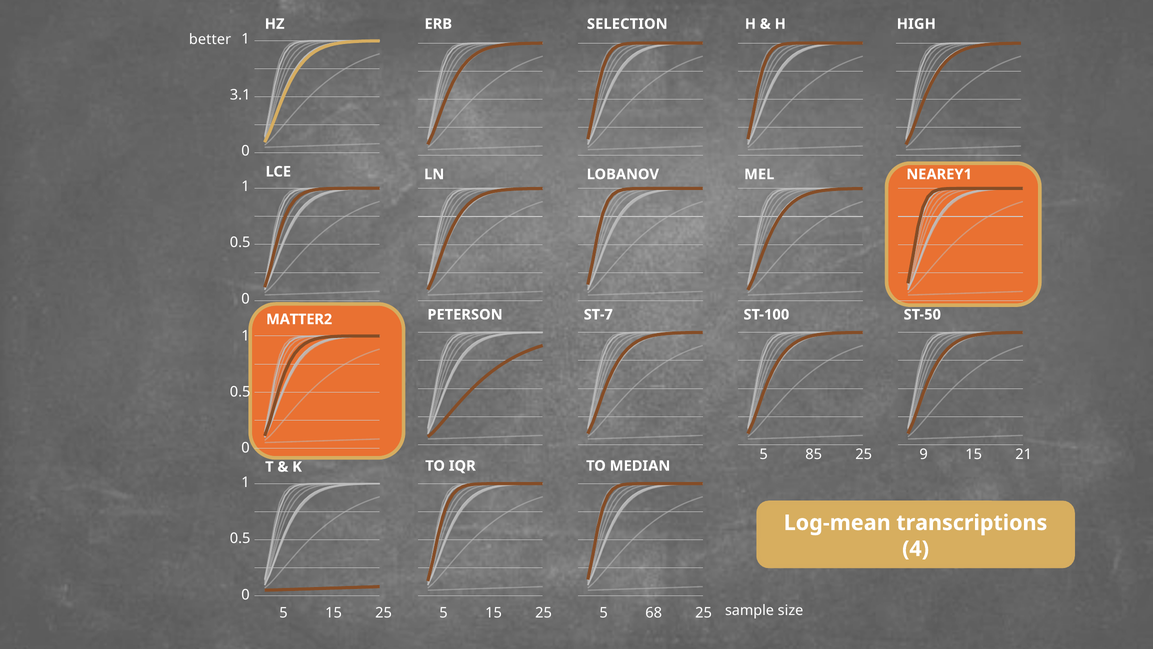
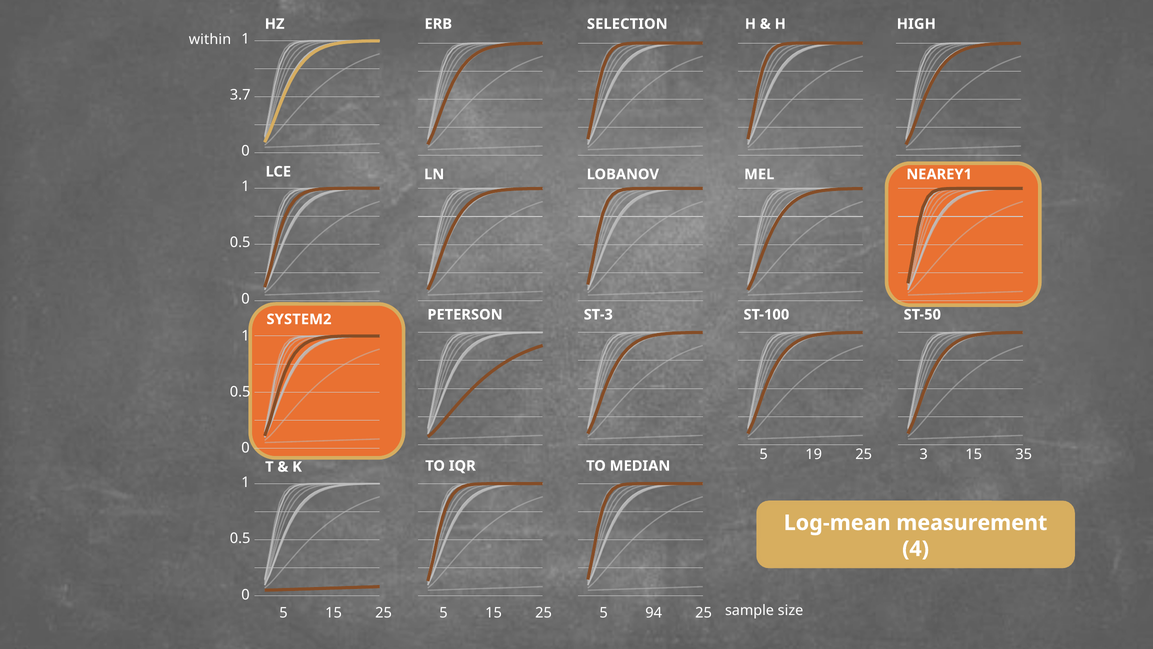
better: better -> within (210, 39)
3.1: 3.1 -> 3.7 (240, 95)
MATTER2: MATTER2 -> SYSTEM2 (299, 319)
ST-7: ST-7 -> ST-3 (598, 314)
85: 85 -> 19 (814, 454)
9: 9 -> 3 (924, 454)
21: 21 -> 35 (1024, 454)
transcriptions: transcriptions -> measurement (972, 523)
68: 68 -> 94 (654, 613)
